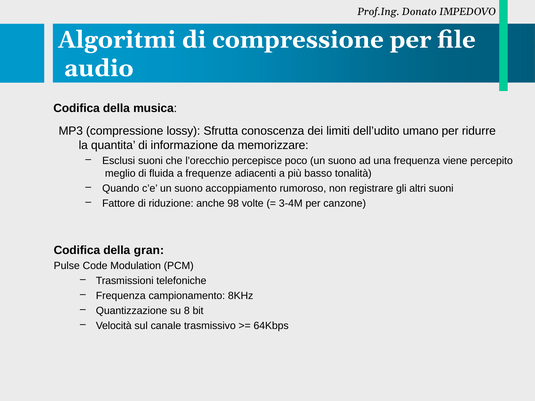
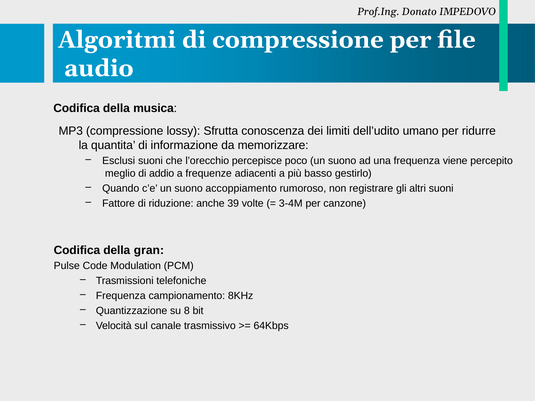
fluida: fluida -> addio (162, 173)
tonalità: tonalità -> gestirlo (353, 173)
98: 98 -> 39 (233, 203)
